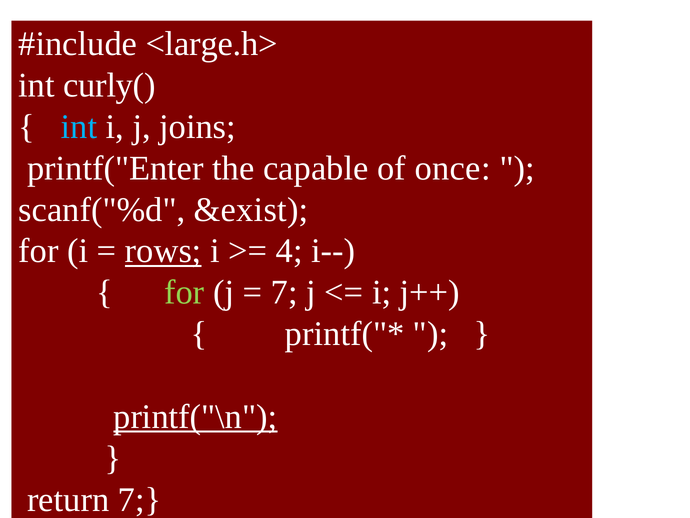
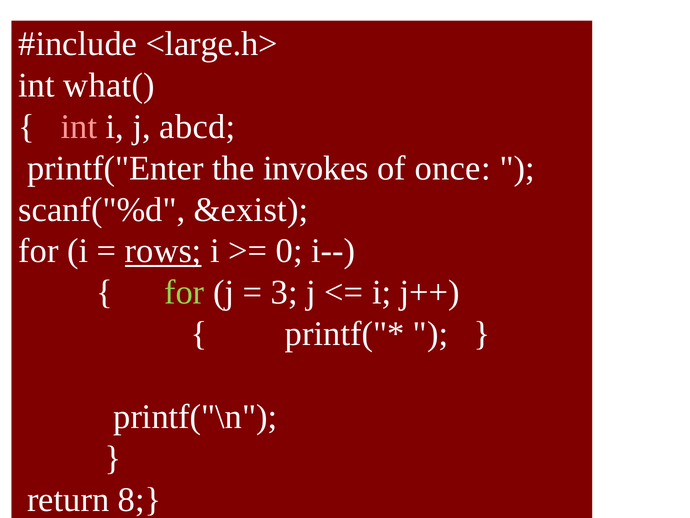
curly(: curly( -> what( (109, 85)
int colour: light blue -> pink (79, 127)
joins: joins -> abcd (197, 127)
capable: capable -> invokes (316, 168)
4: 4 -> 0 (289, 251)
7: 7 -> 3 (284, 292)
printf("\n underline: present -> none (195, 416)
return 7: 7 -> 8 (140, 499)
